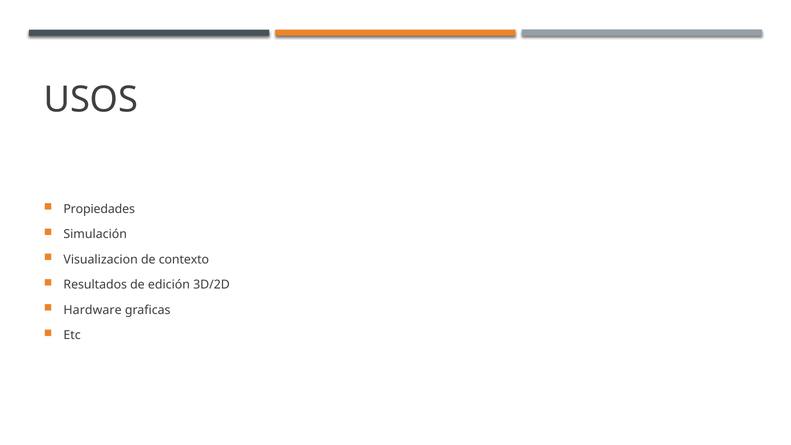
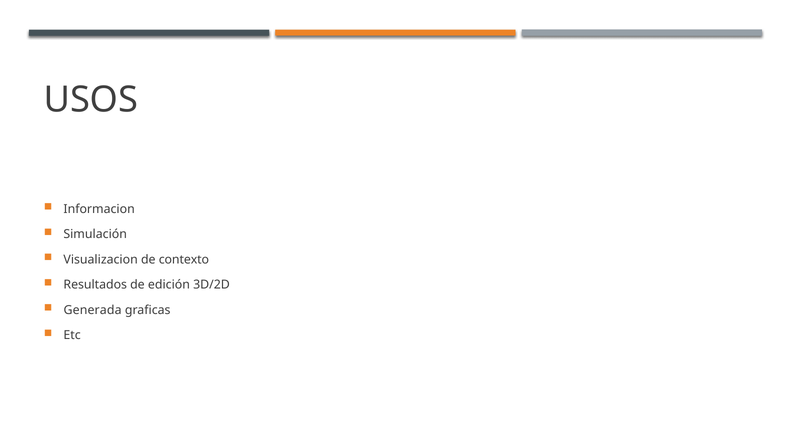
Propiedades: Propiedades -> Informacion (99, 209)
Hardware: Hardware -> Generada (93, 310)
